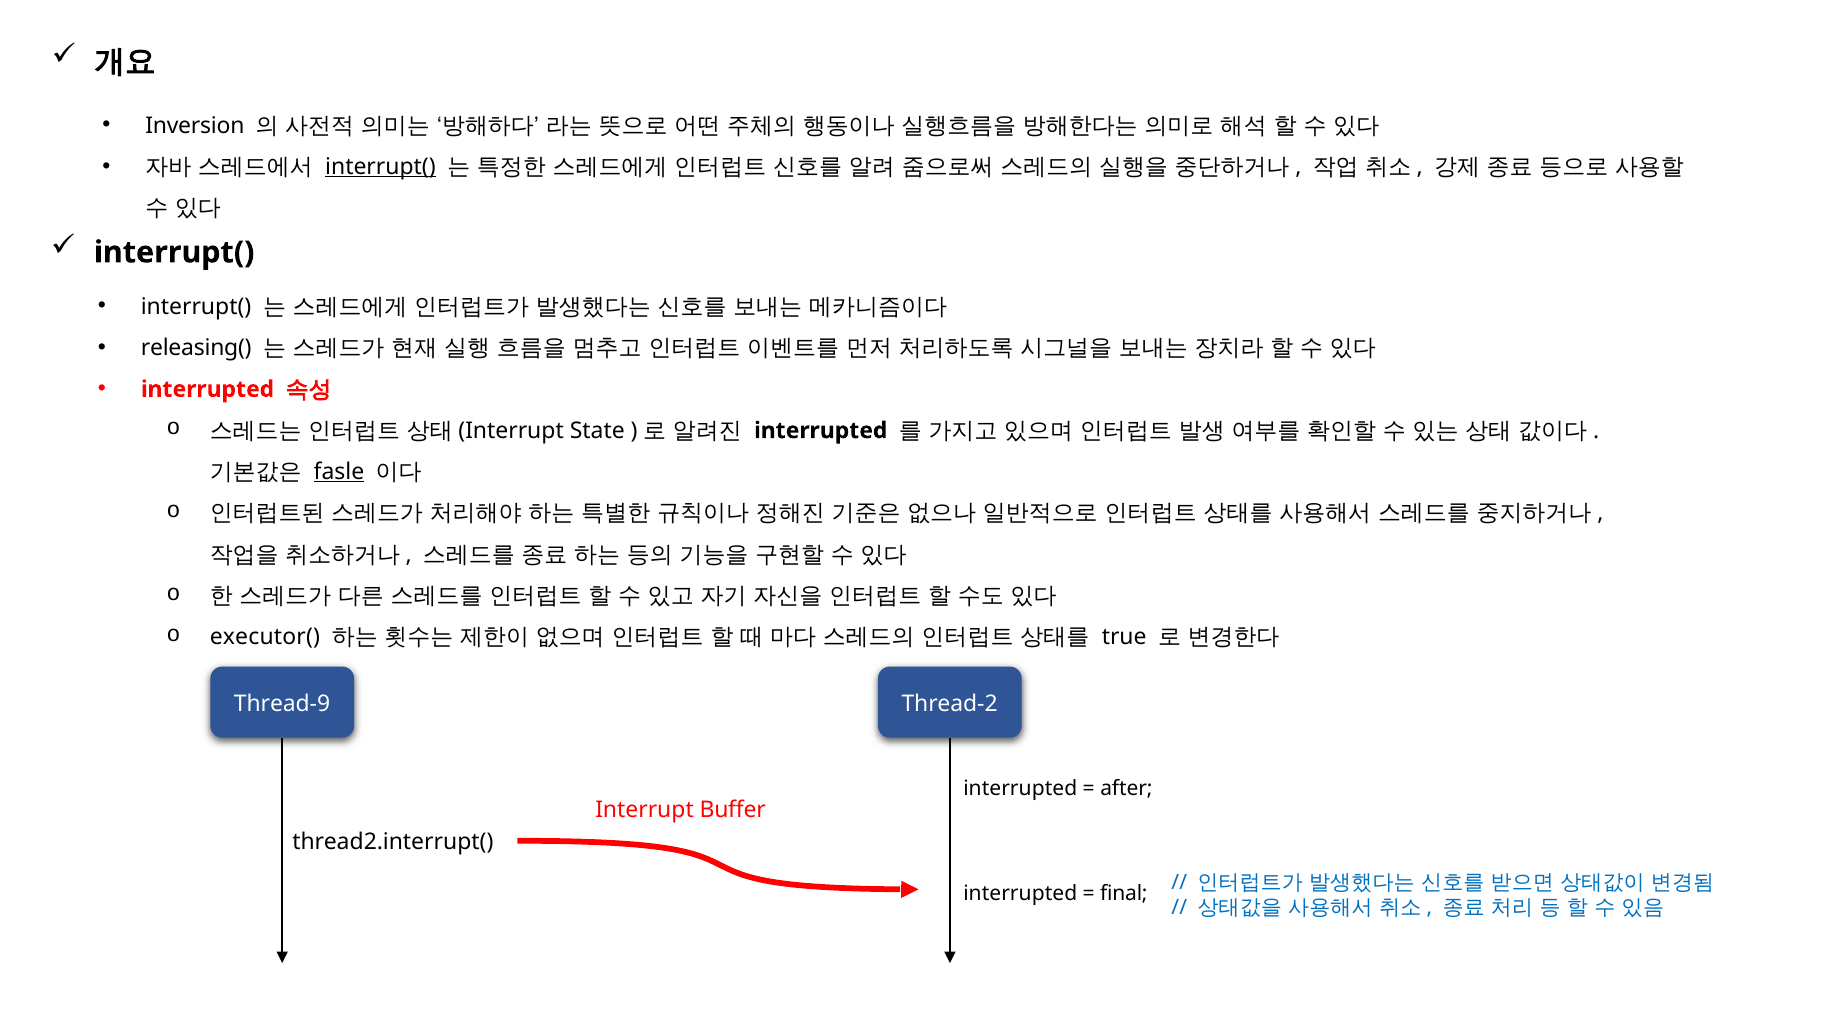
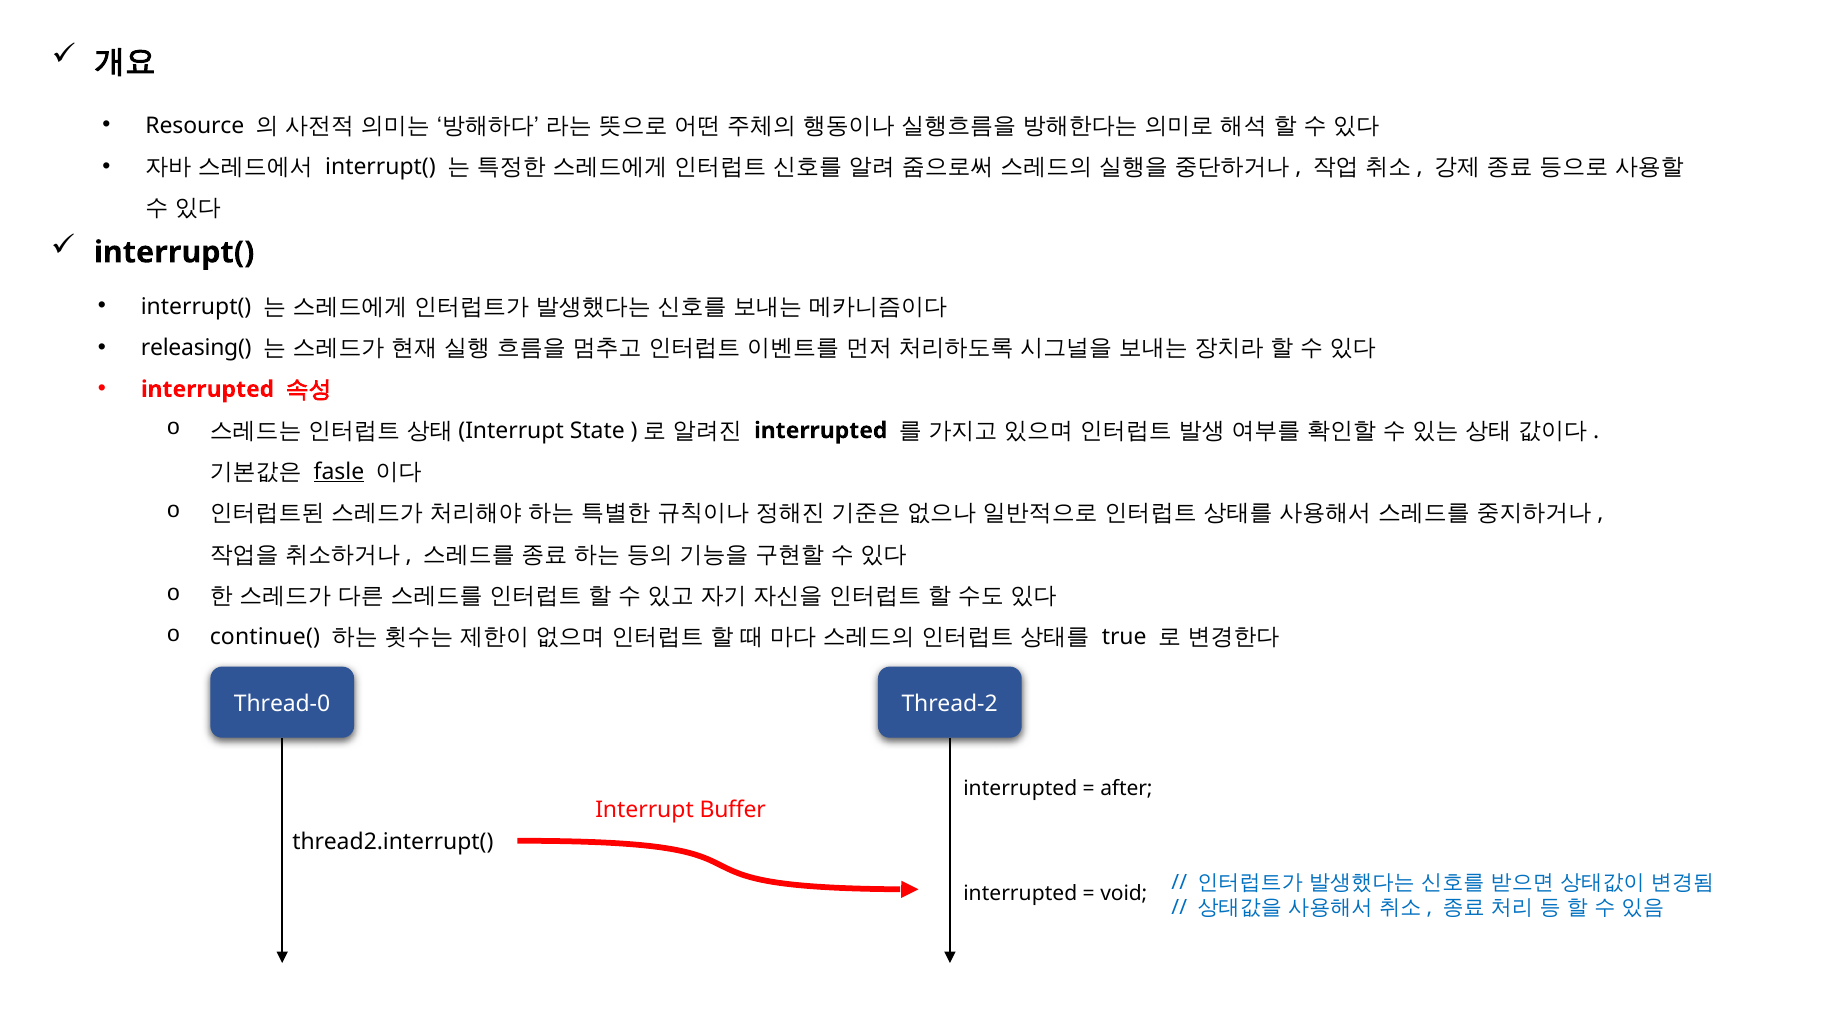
Inversion: Inversion -> Resource (195, 126)
interrupt( underline: present -> none (380, 167)
executor(: executor( -> continue( (265, 637)
Thread-9: Thread-9 -> Thread-0 (282, 704)
final: final -> void (1124, 894)
